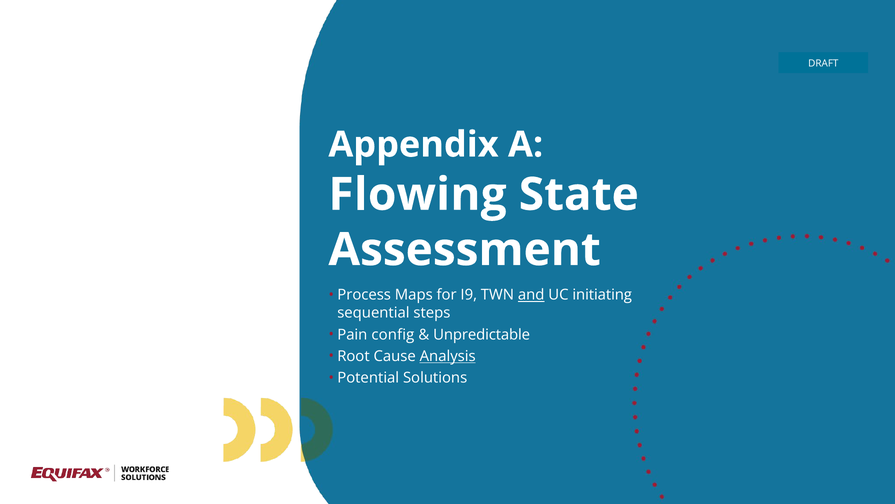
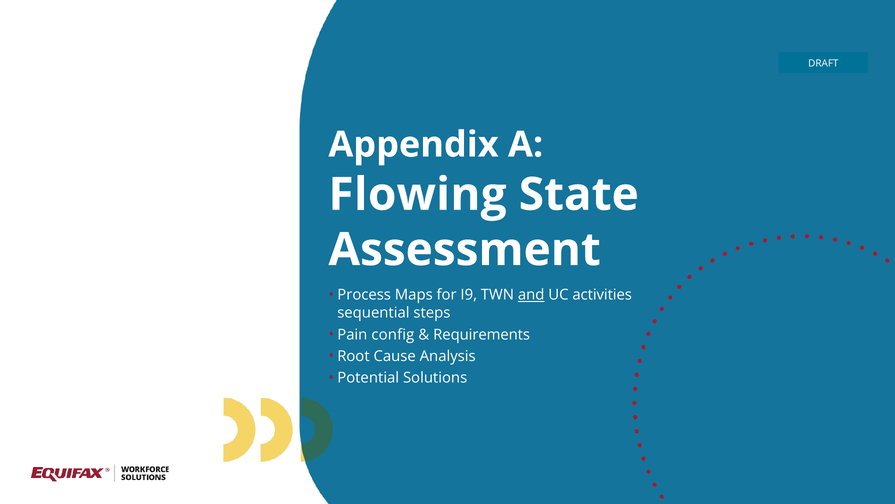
initiating: initiating -> activities (602, 295)
Unpredictable: Unpredictable -> Requirements (482, 334)
Analysis underline: present -> none (448, 356)
